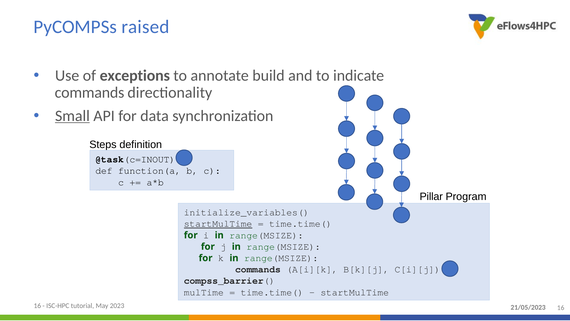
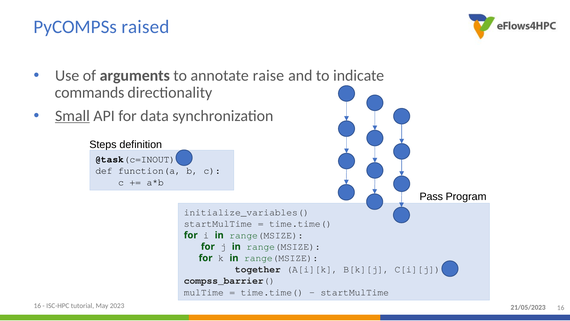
exceptions: exceptions -> arguments (135, 76)
build: build -> raise (268, 76)
Pillar: Pillar -> Pass (431, 196)
startMulTime underline: present -> none (218, 224)
commands: commands -> together (258, 269)
